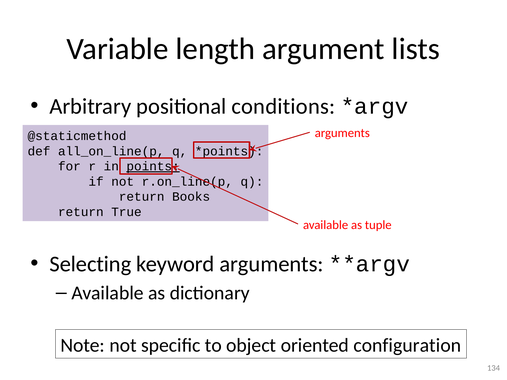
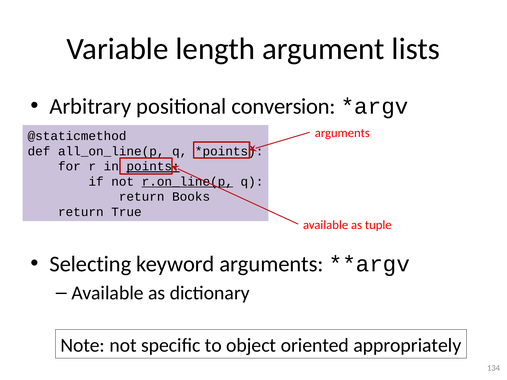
conditions: conditions -> conversion (283, 106)
r.on_line(p underline: none -> present (187, 182)
configuration: configuration -> appropriately (407, 346)
